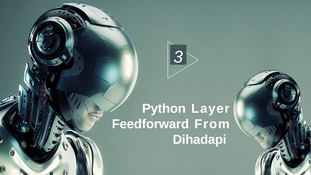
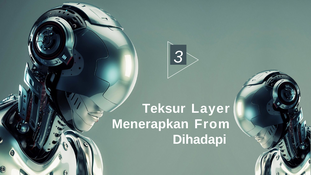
Python: Python -> Teksur (164, 109)
Feedforward: Feedforward -> Menerapkan (150, 124)
